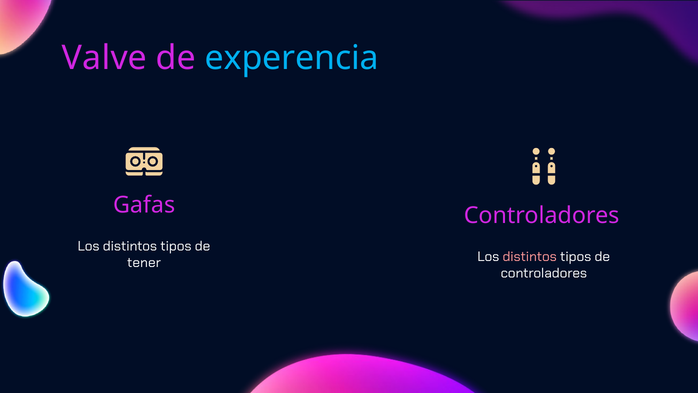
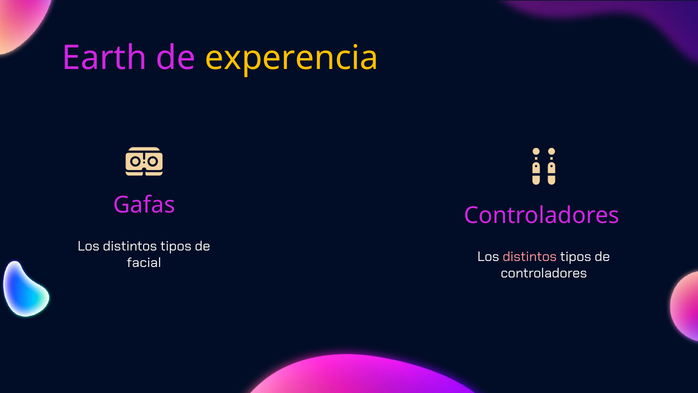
Valve: Valve -> Earth (105, 58)
experencia colour: light blue -> yellow (292, 58)
tener: tener -> facial (144, 263)
